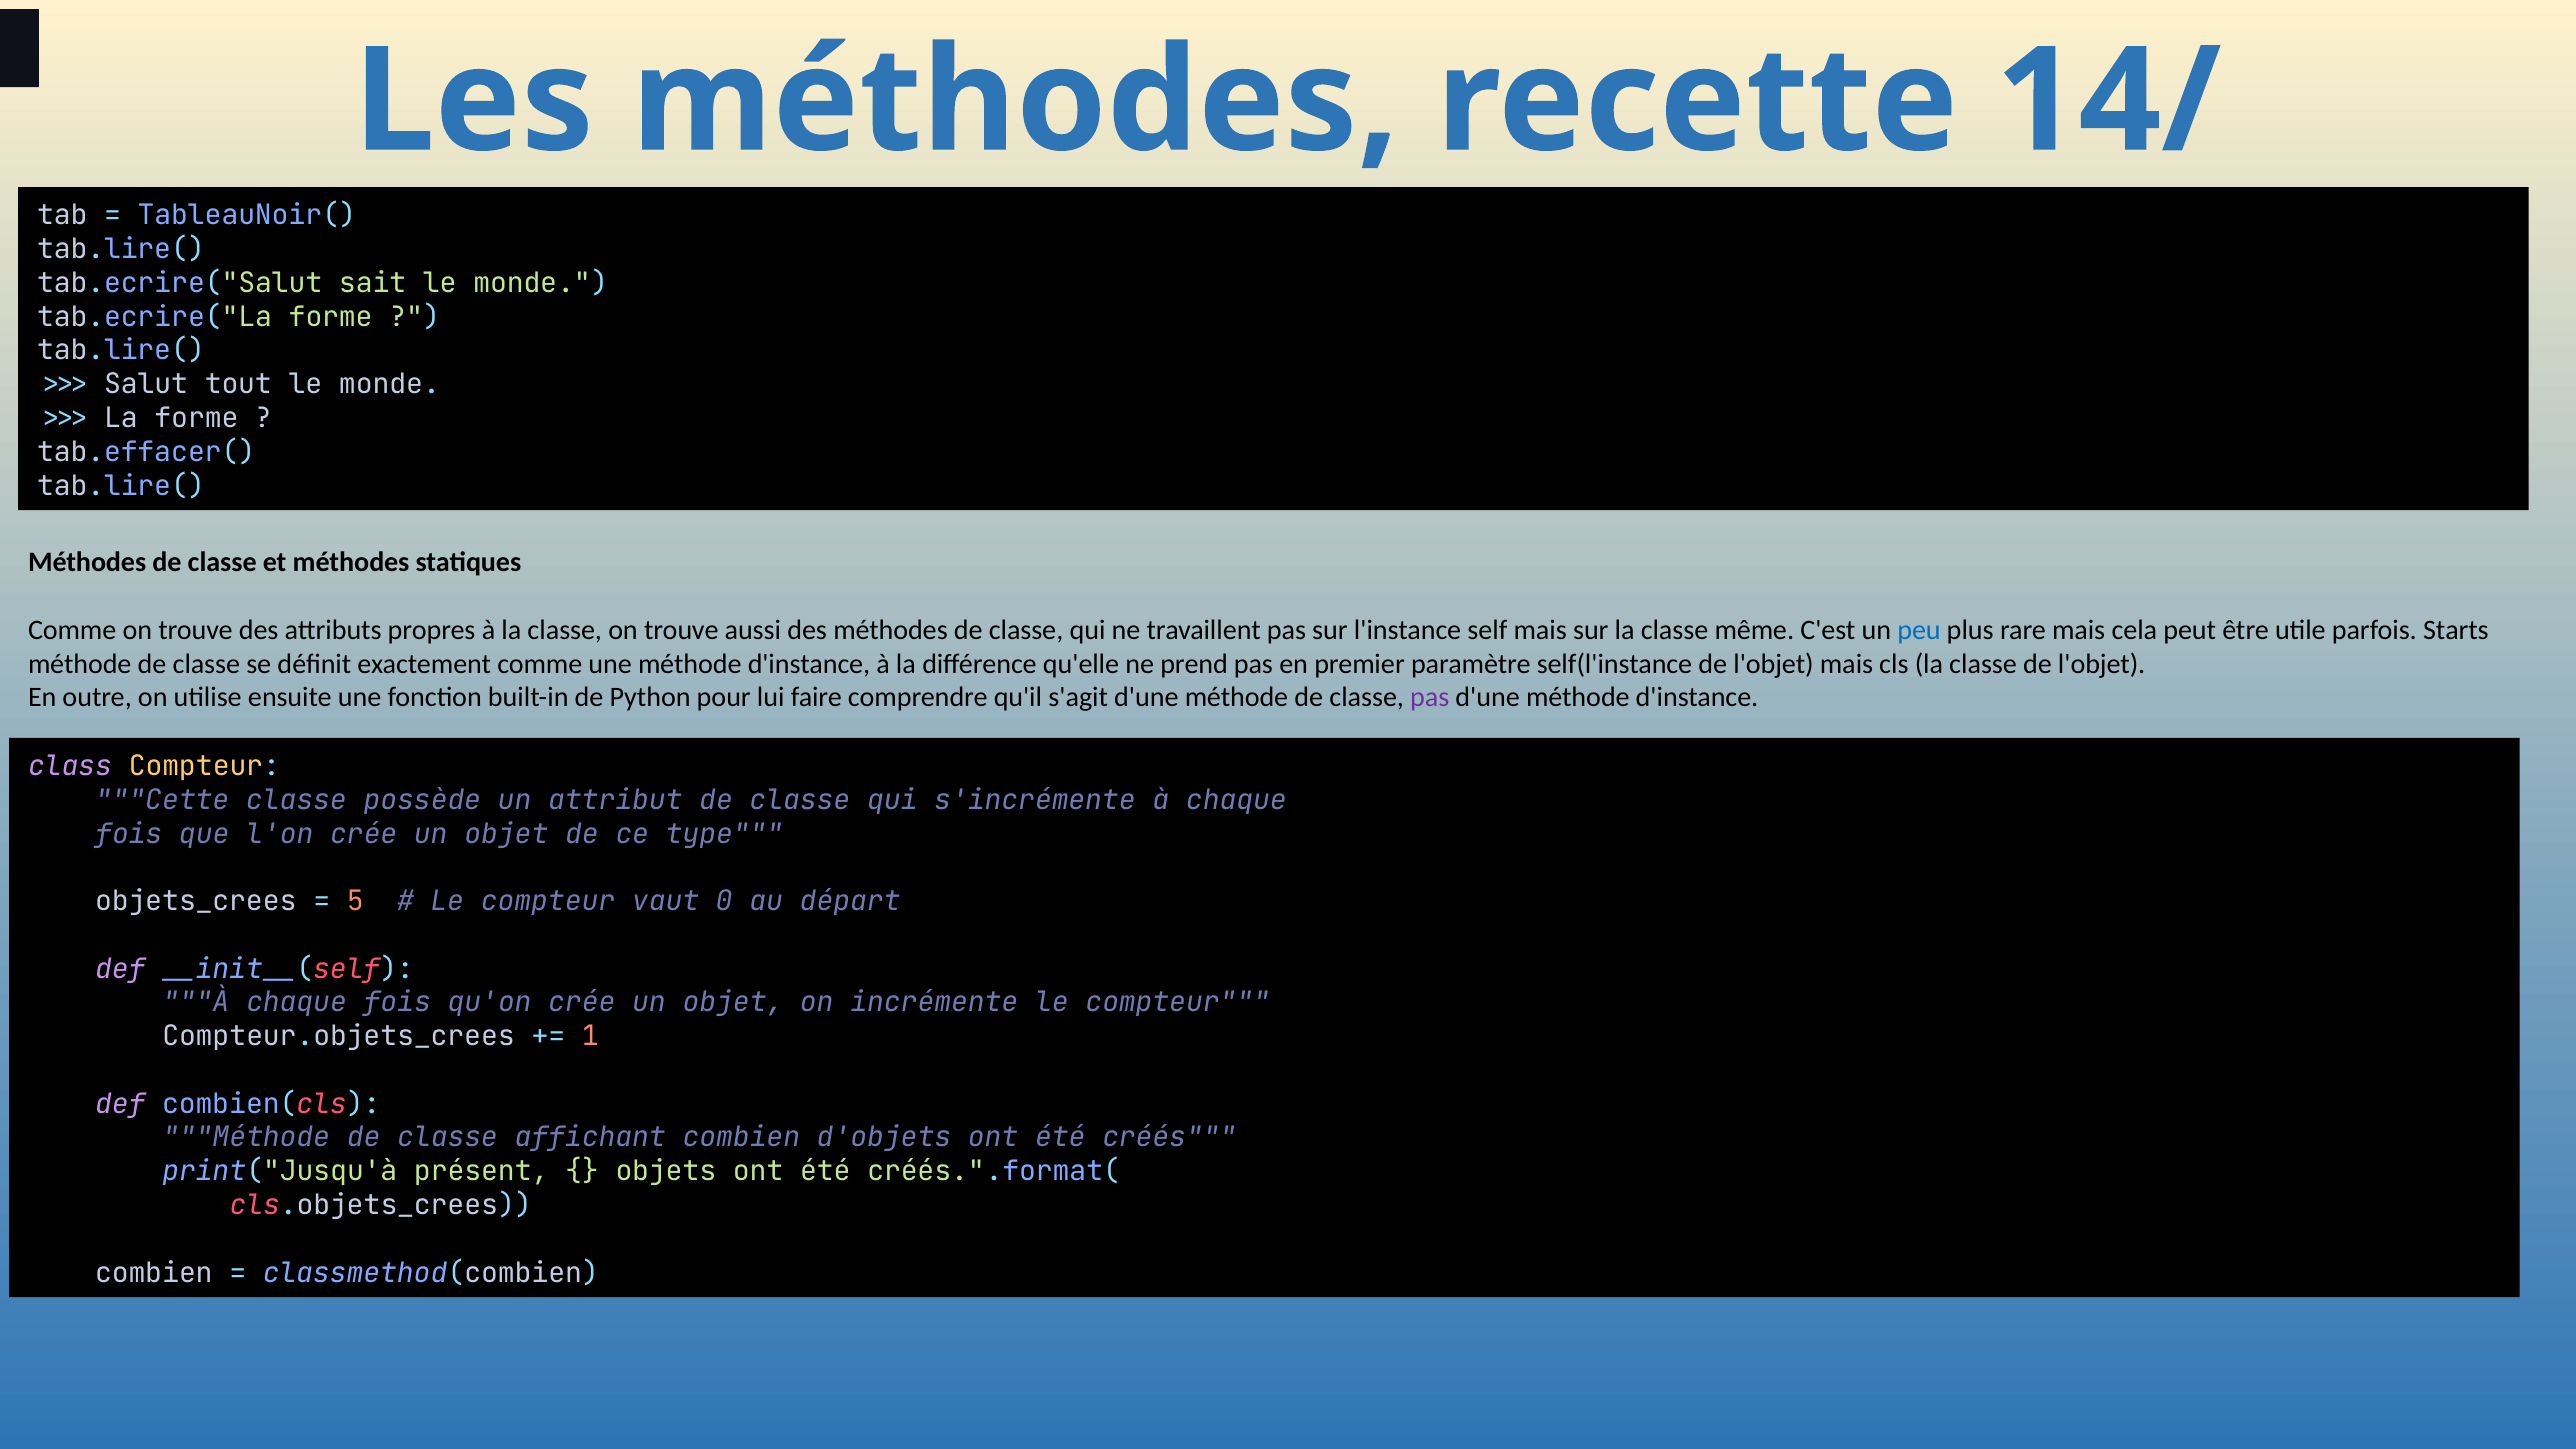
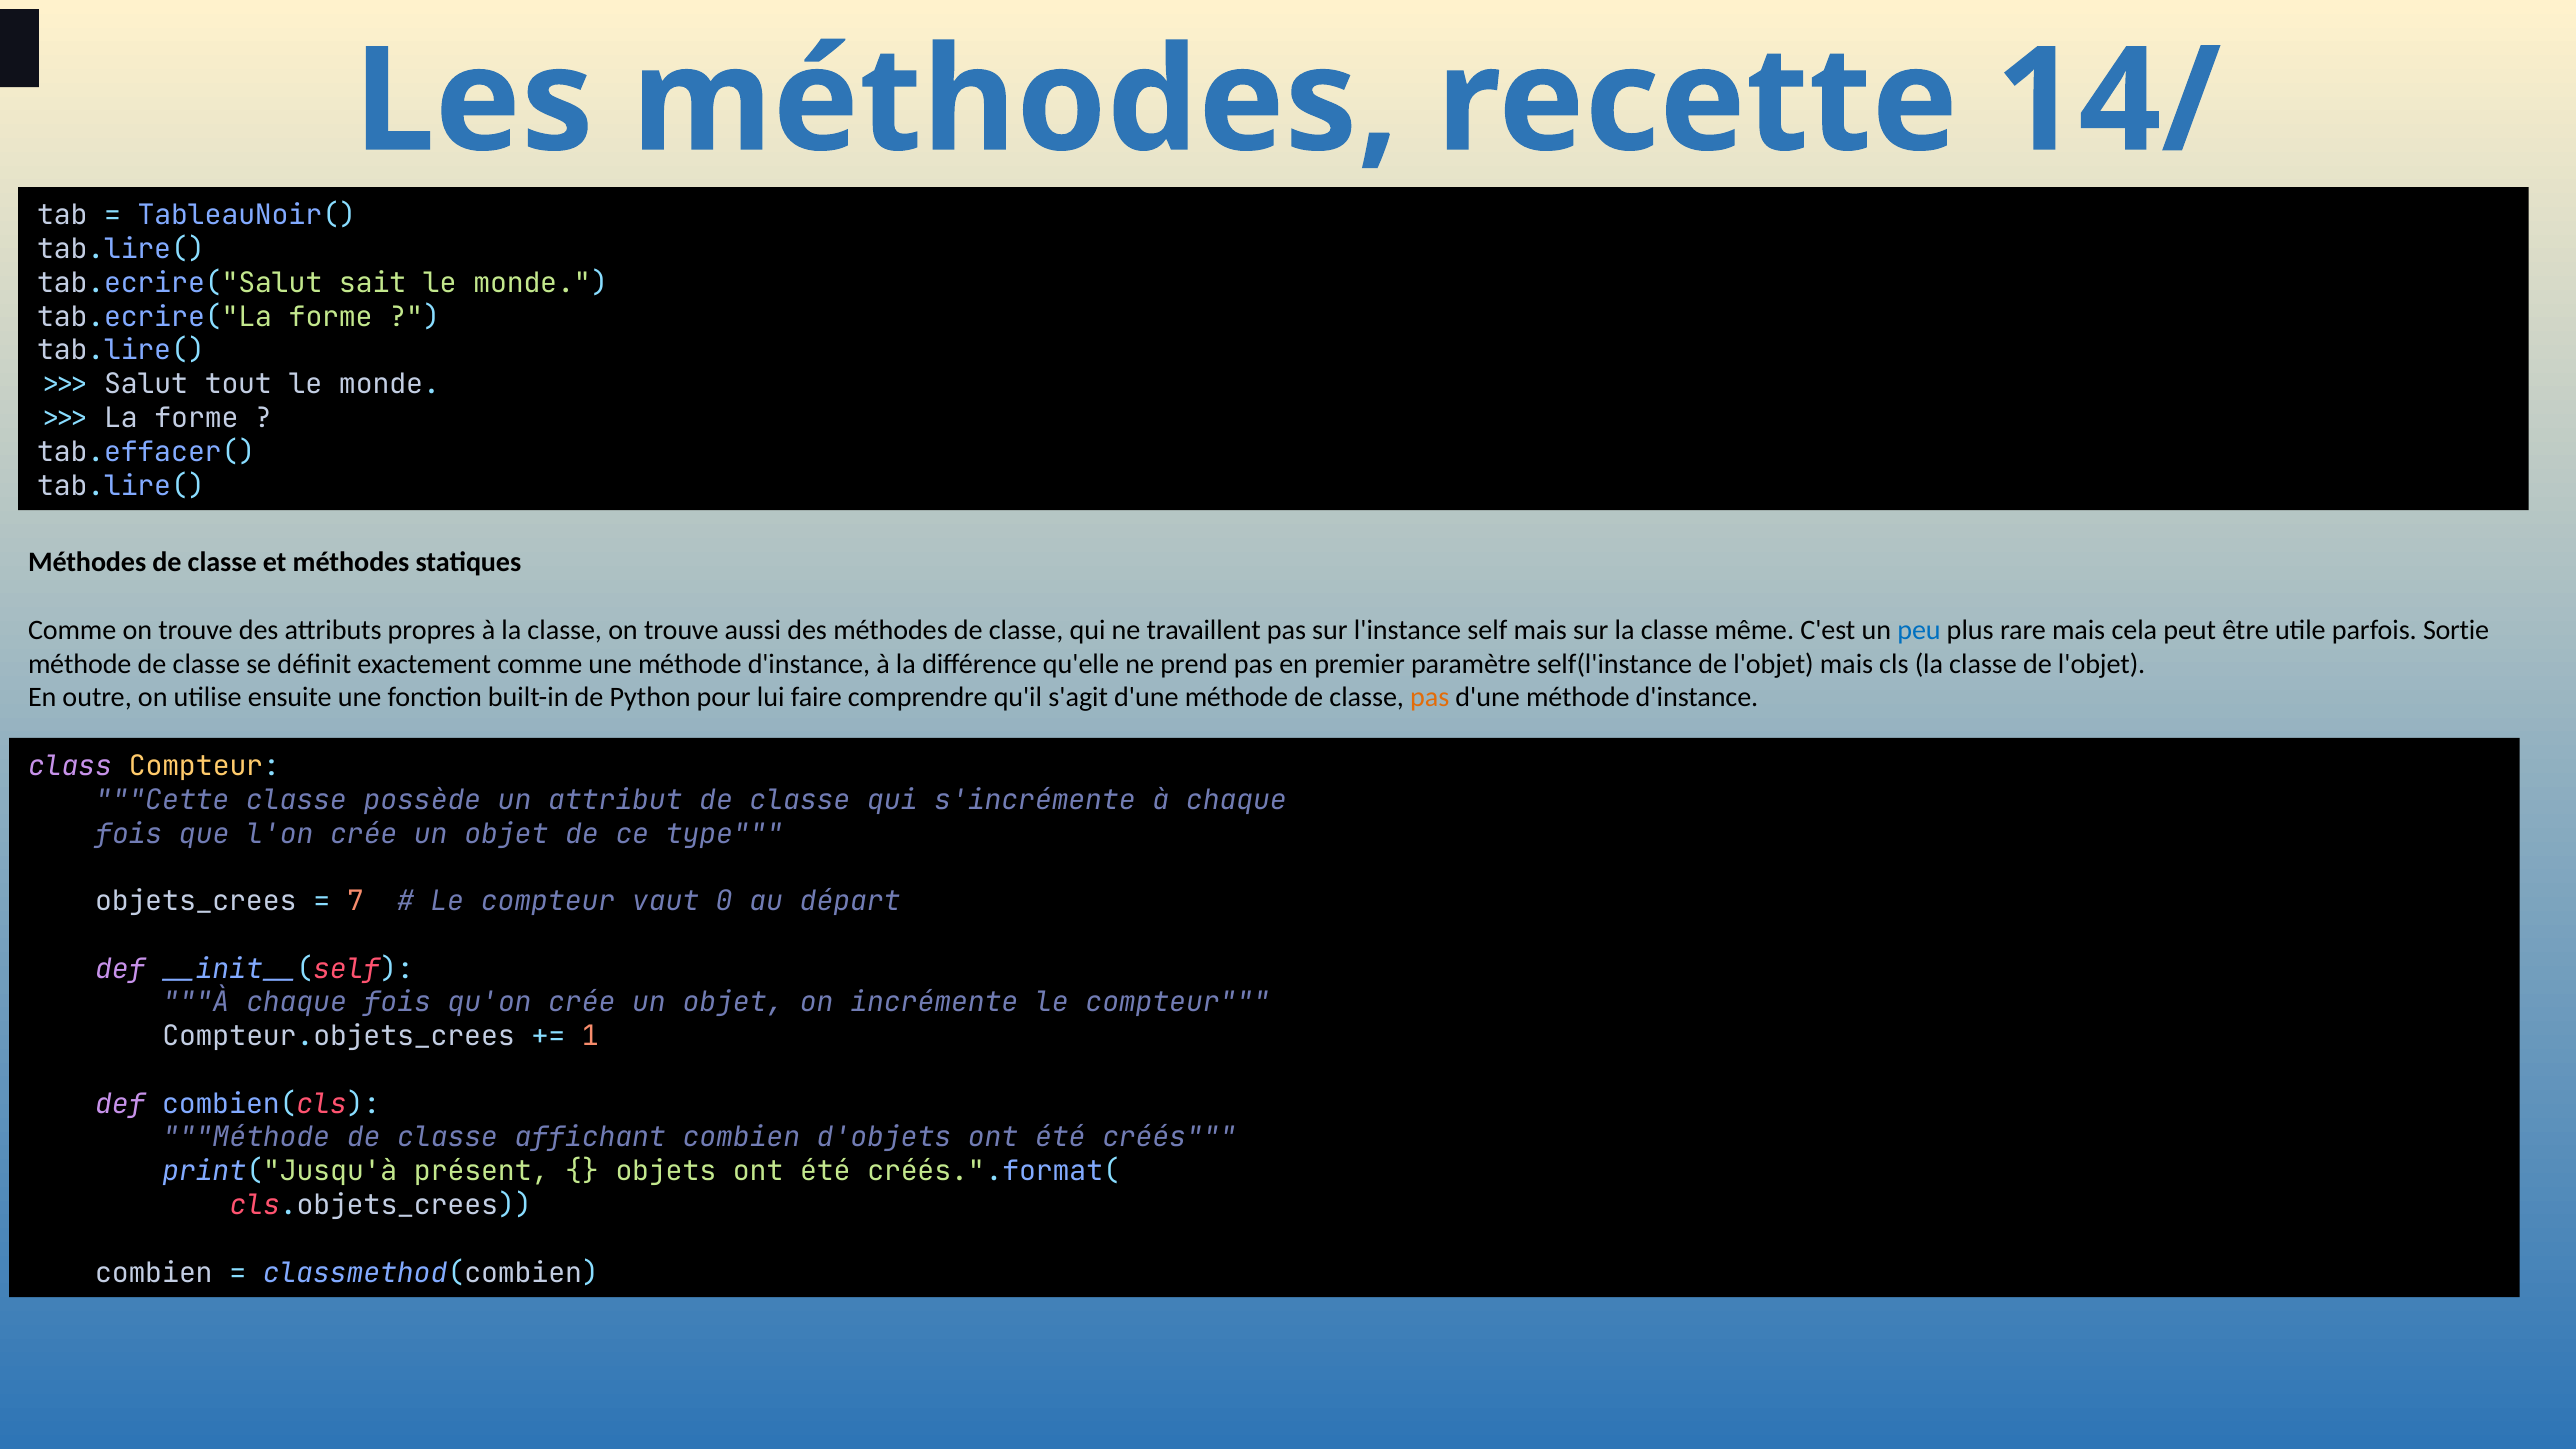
Starts: Starts -> Sortie (2456, 630)
pas colour: purple -> orange (1430, 698)
5: 5 -> 7 (355, 901)
